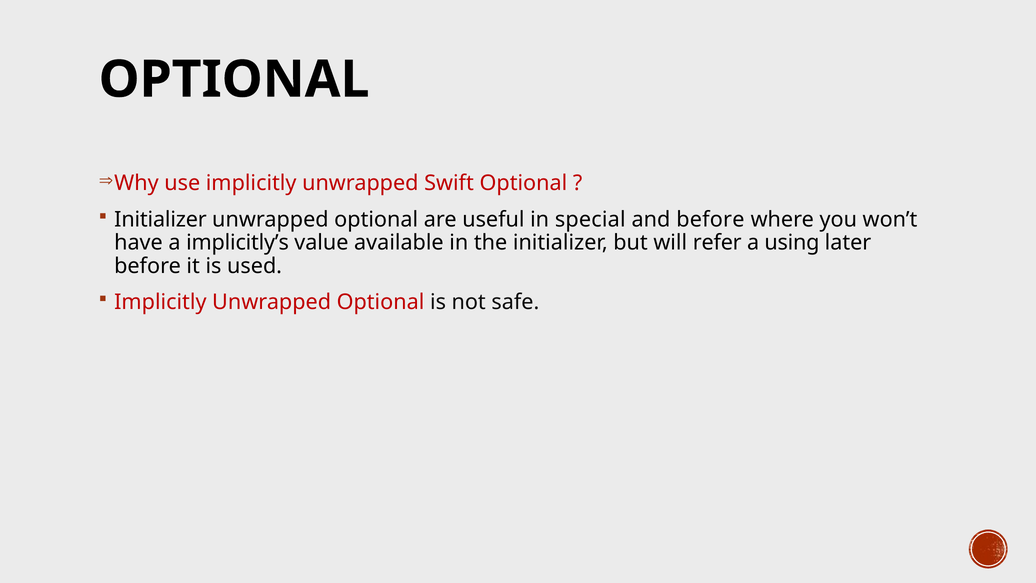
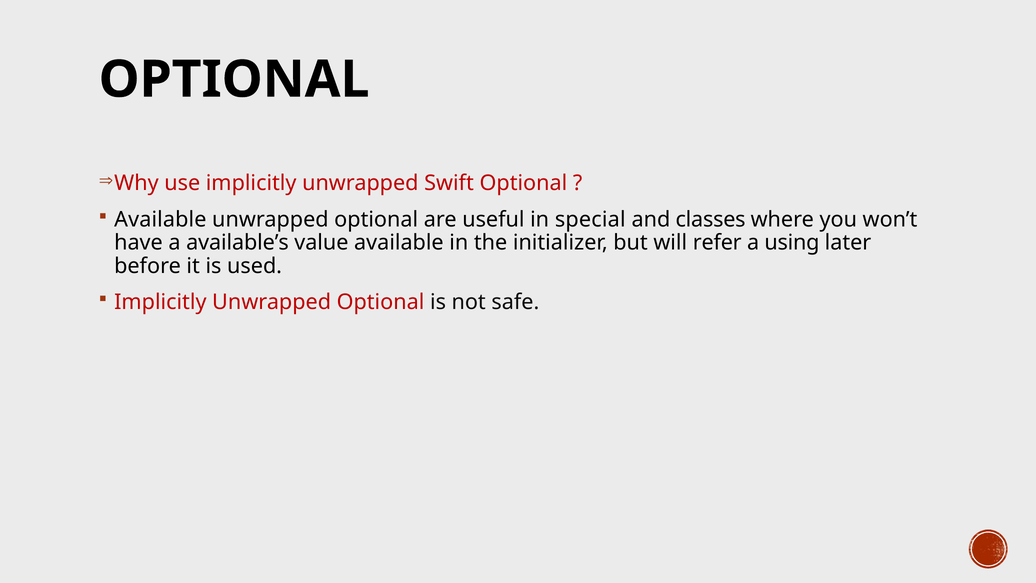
Initializer: Initializer -> Available (160, 219)
and before: before -> classes (711, 219)
implicitly’s: implicitly’s -> available’s (238, 243)
